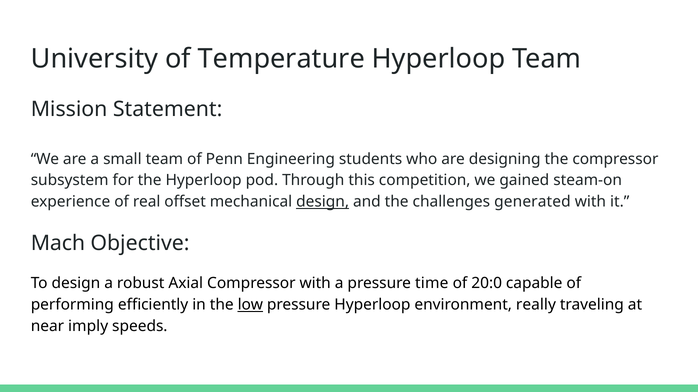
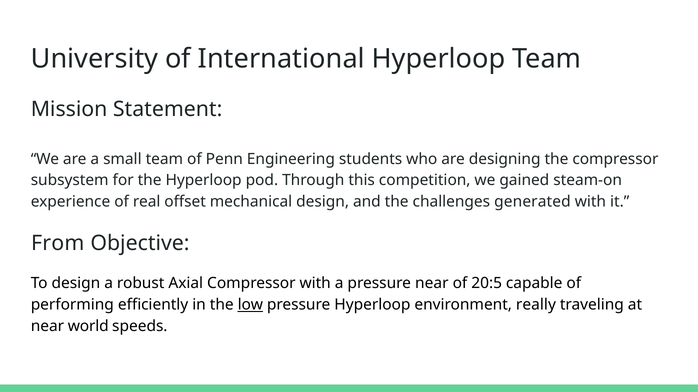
Temperature: Temperature -> International (281, 59)
design underline: present -> none (323, 202)
Mach: Mach -> From (58, 244)
pressure time: time -> near (432, 284)
20:0: 20:0 -> 20:5 (487, 284)
imply: imply -> world (88, 327)
